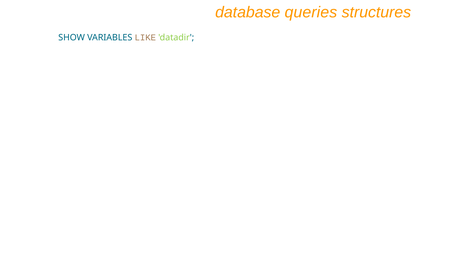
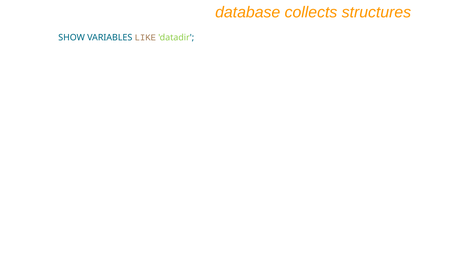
queries: queries -> collects (311, 12)
